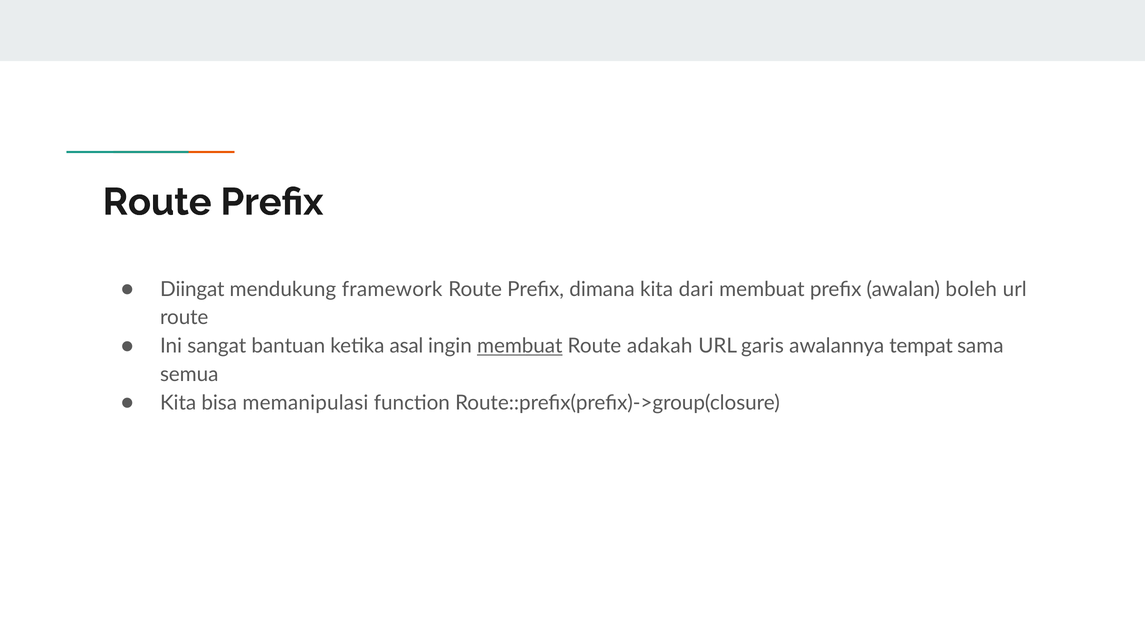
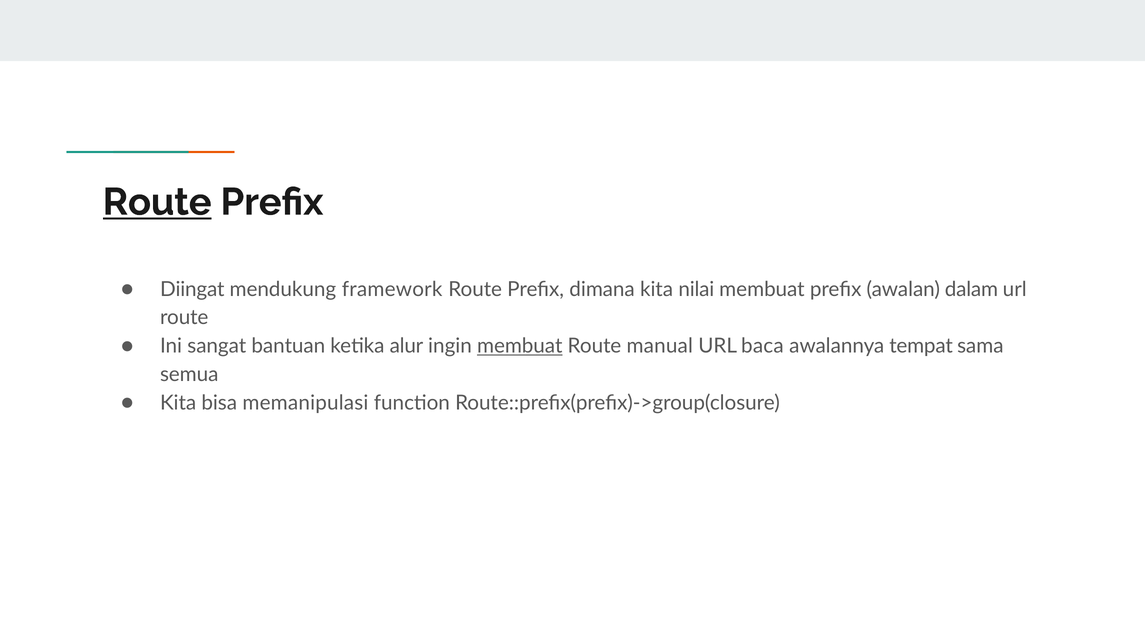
Route underline: none -> present (157, 202)
dari: dari -> nilai (696, 289)
boleh: boleh -> dalam (971, 289)
asal: asal -> alur (406, 346)
adakah: adakah -> manual (660, 346)
garis: garis -> baca (762, 346)
